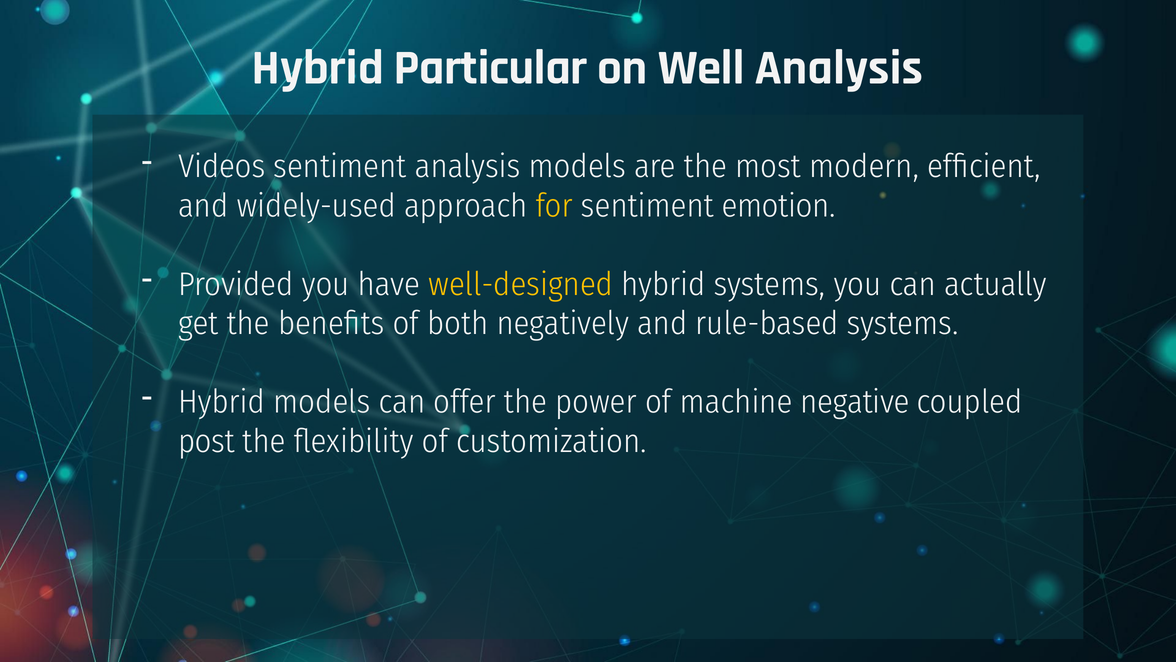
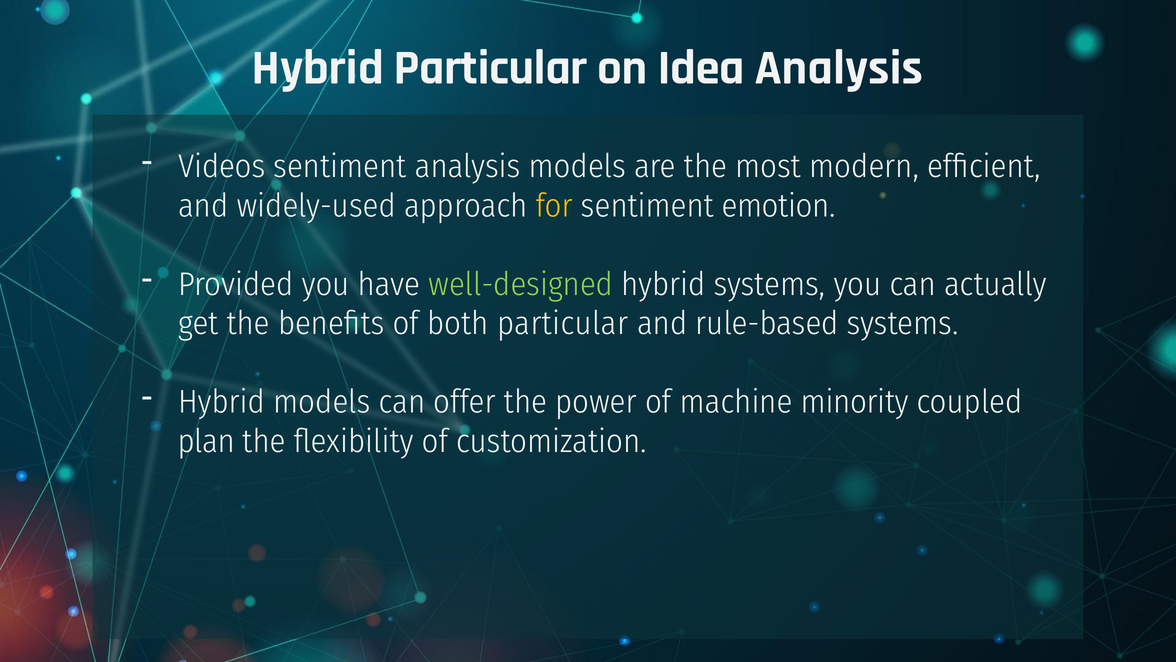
Well: Well -> Idea (701, 67)
well-designed colour: yellow -> light green (521, 284)
both negatively: negatively -> particular (563, 323)
negative: negative -> minority (855, 402)
post: post -> plan (206, 441)
